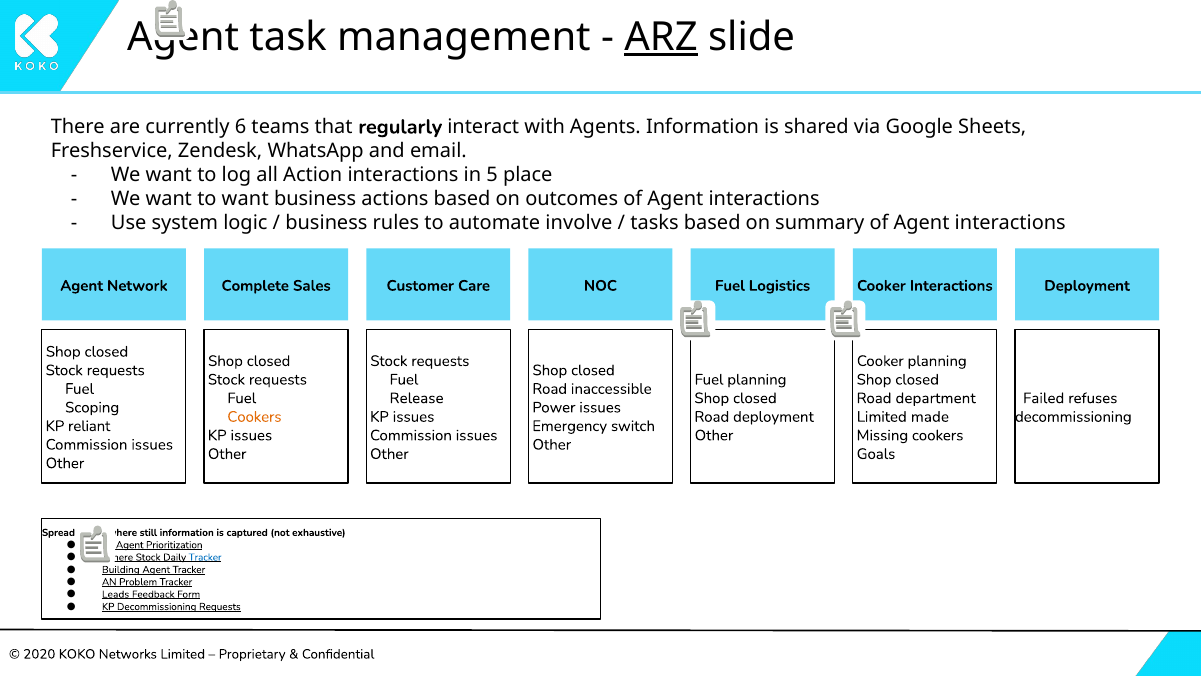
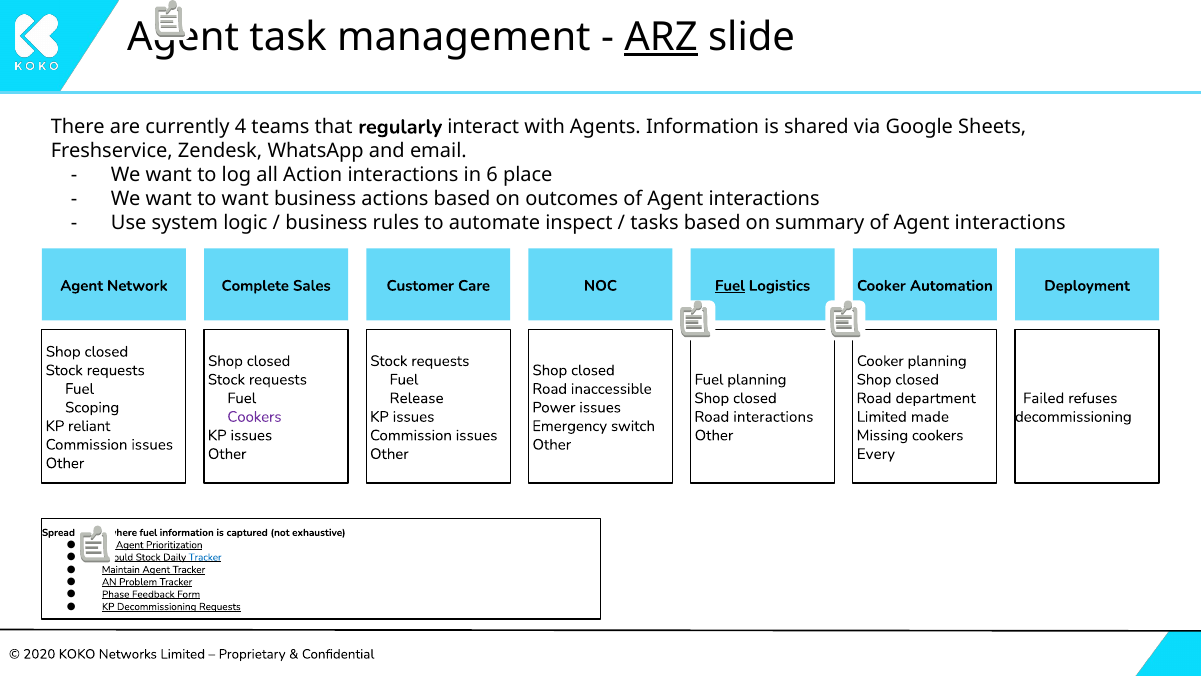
6: 6 -> 4 (241, 127)
5: 5 -> 6 (492, 175)
involve: involve -> inspect (579, 223)
Fuel underline: none -> present (730, 286)
Cooker Interactions: Interactions -> Automation (951, 286)
Cookers colour: orange -> purple (254, 417)
Road deployment: deployment -> interactions (773, 417)
Goals: Goals -> Every (876, 454)
where still: still -> fuel (148, 532)
Where: Where -> Should (118, 557)
Building: Building -> Maintain (121, 569)
Leads: Leads -> Phase (116, 594)
